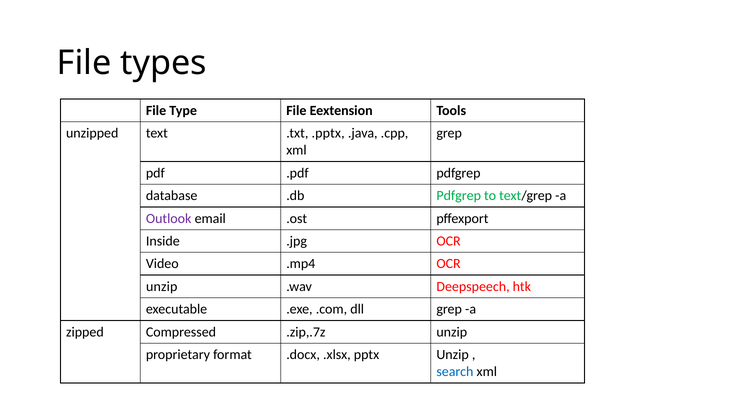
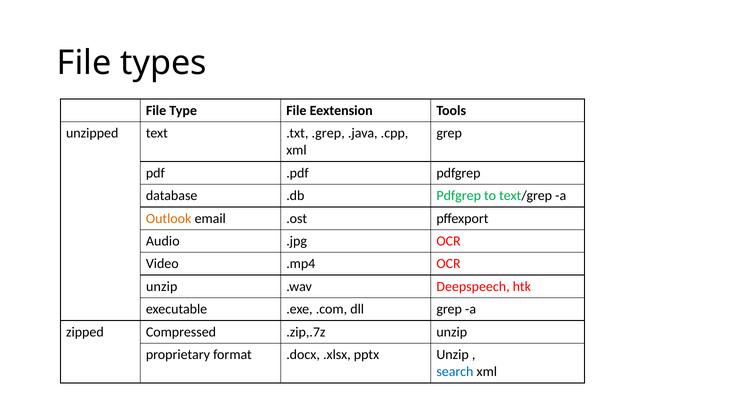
.pptx: .pptx -> .grep (328, 133)
Outlook colour: purple -> orange (169, 218)
Inside: Inside -> Audio (163, 241)
